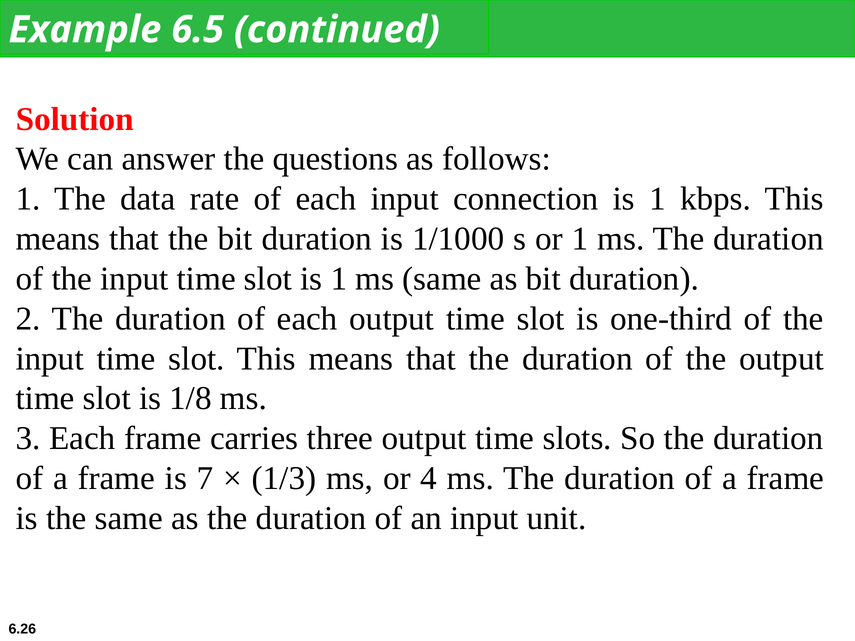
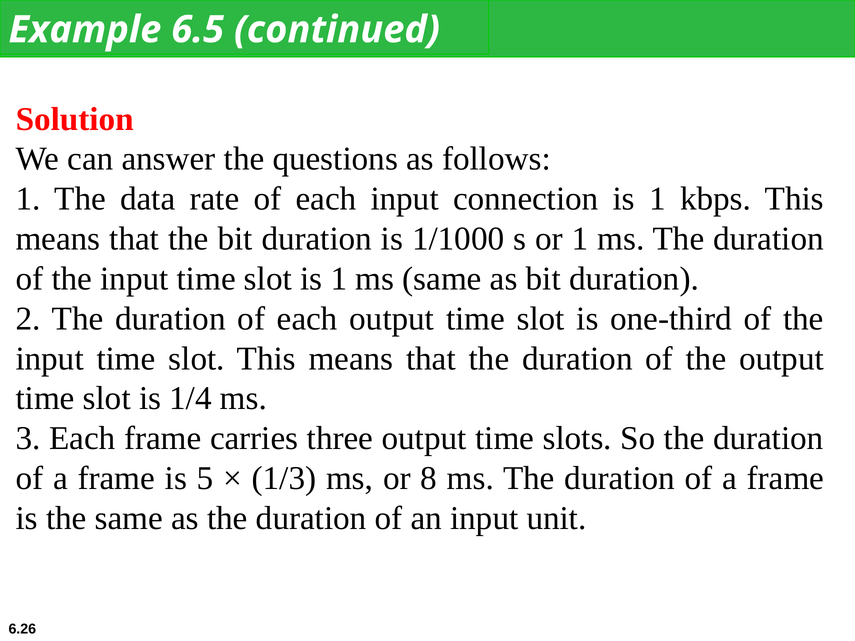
1/8: 1/8 -> 1/4 (191, 399)
7: 7 -> 5 (205, 478)
4: 4 -> 8 (429, 478)
